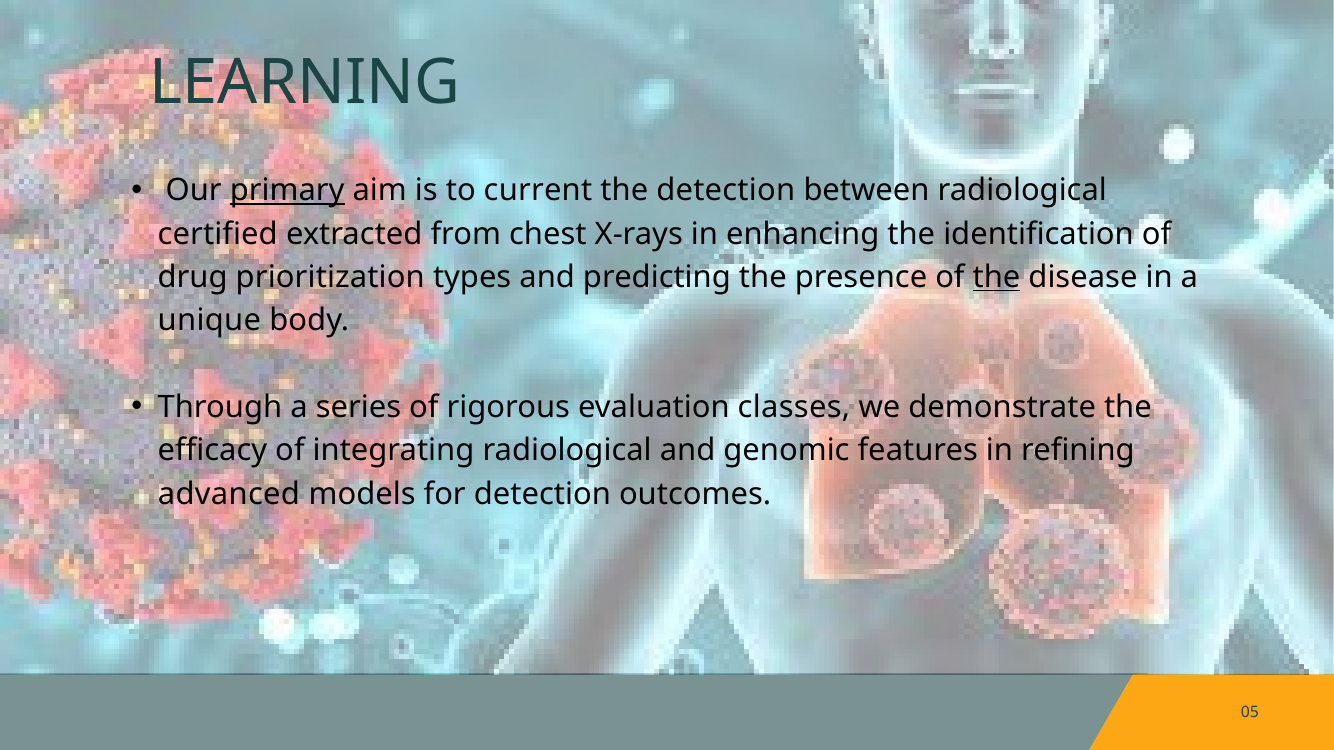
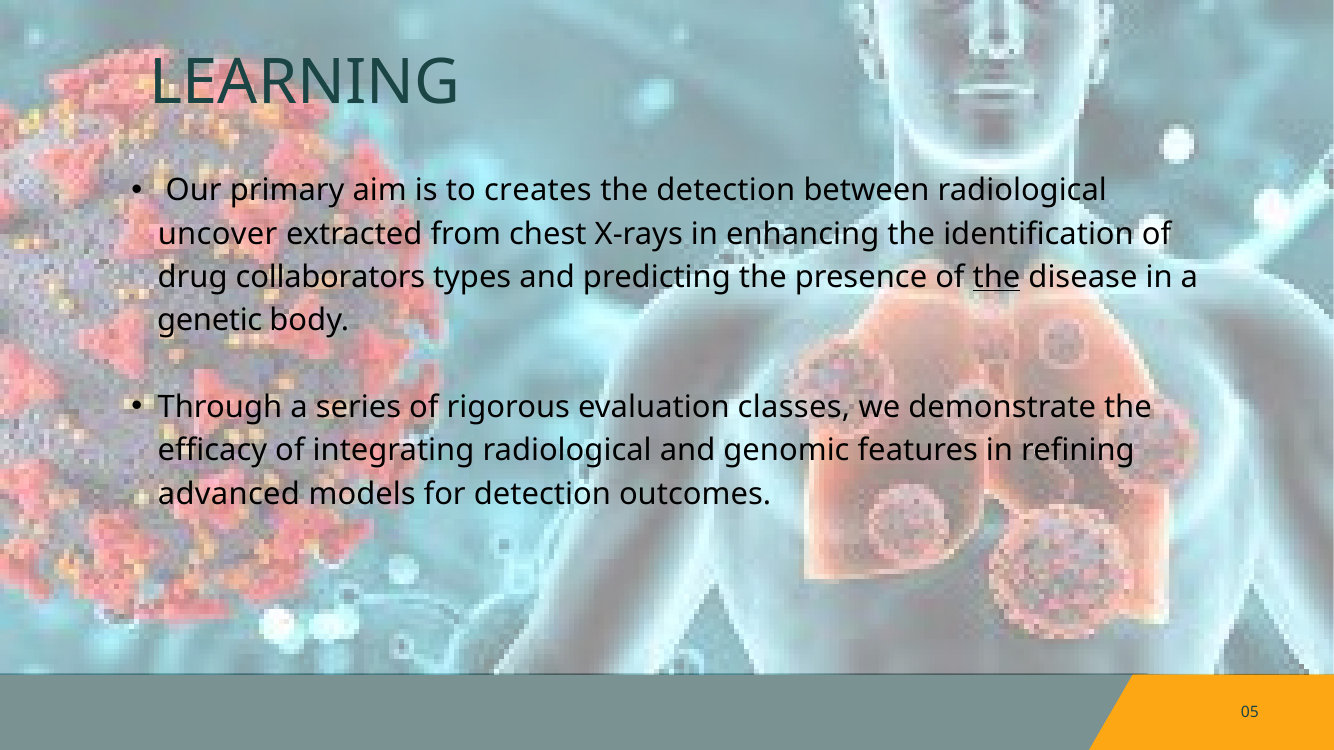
primary underline: present -> none (287, 191)
current: current -> creates (538, 191)
certified: certified -> uncover (218, 234)
prioritization: prioritization -> collaborators (330, 277)
unique: unique -> genetic (210, 321)
